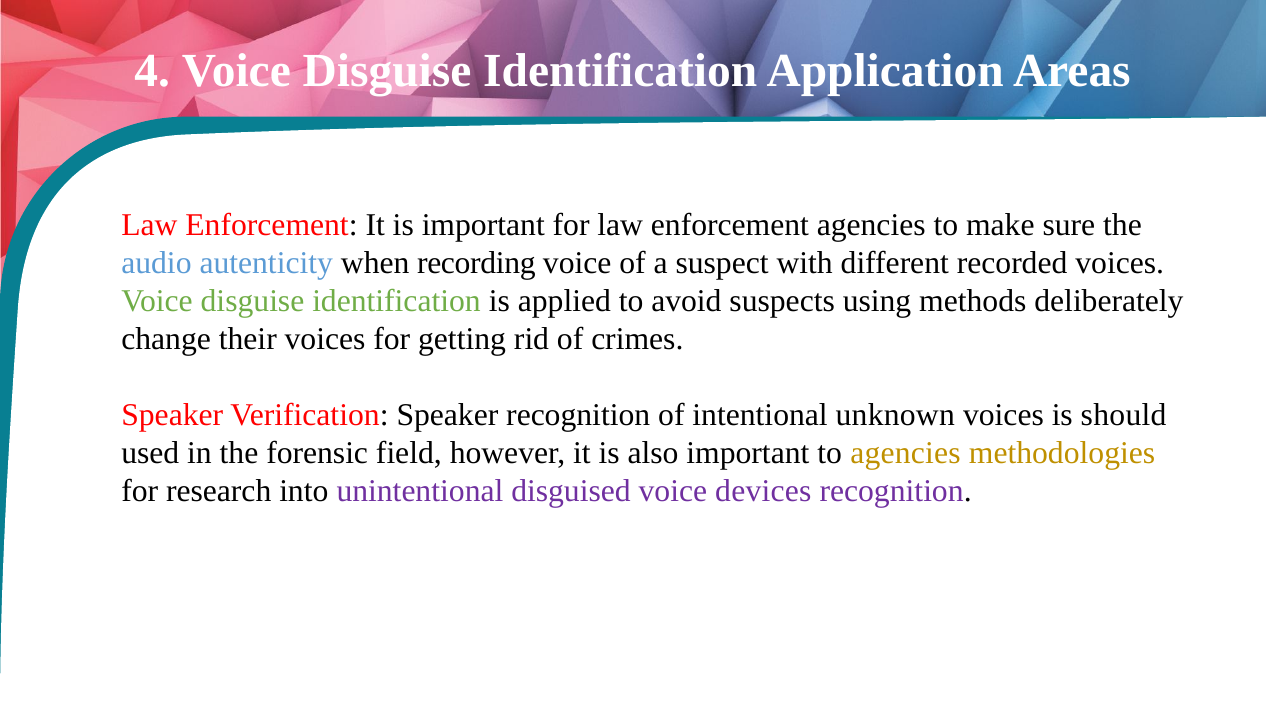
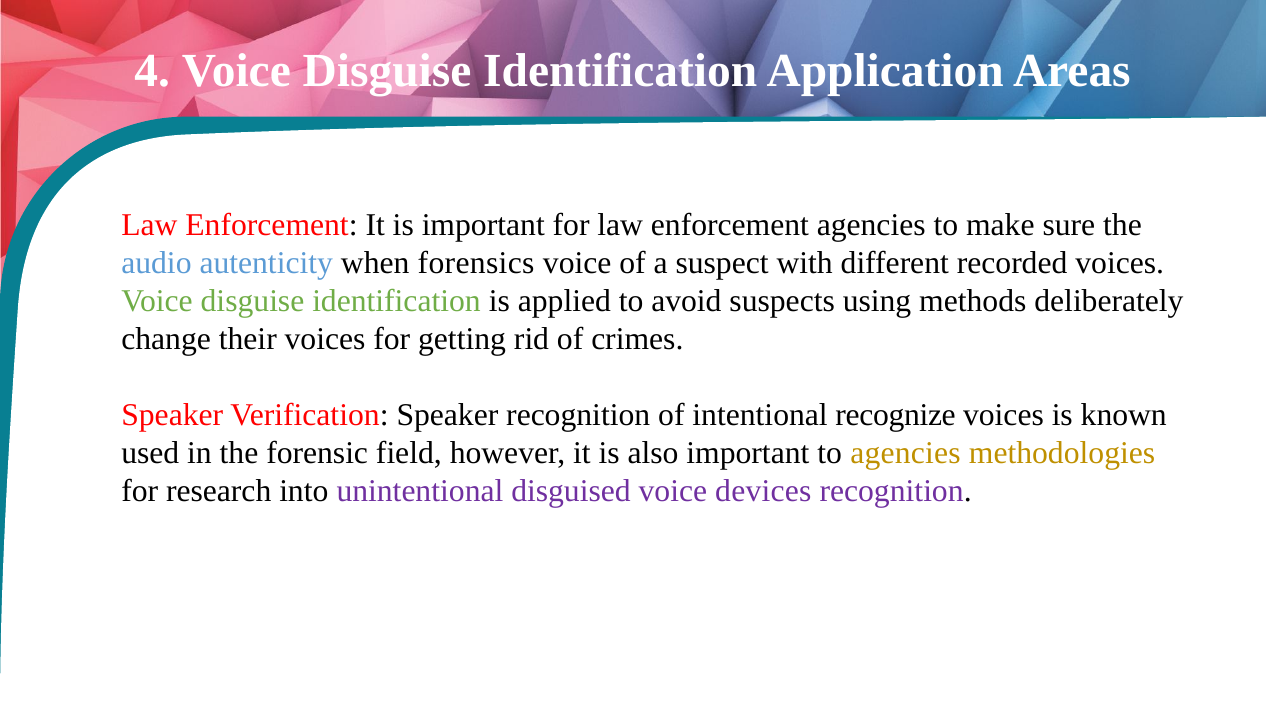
recording: recording -> forensics (476, 263)
unknown: unknown -> recognize (896, 415)
should: should -> known (1124, 415)
